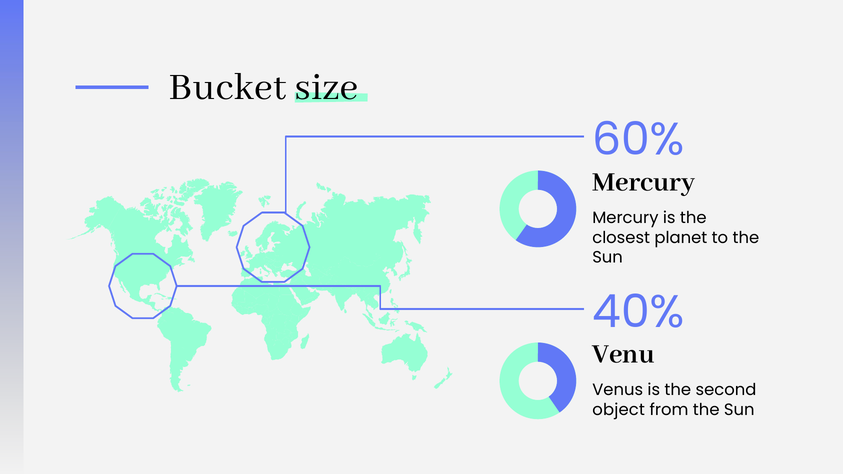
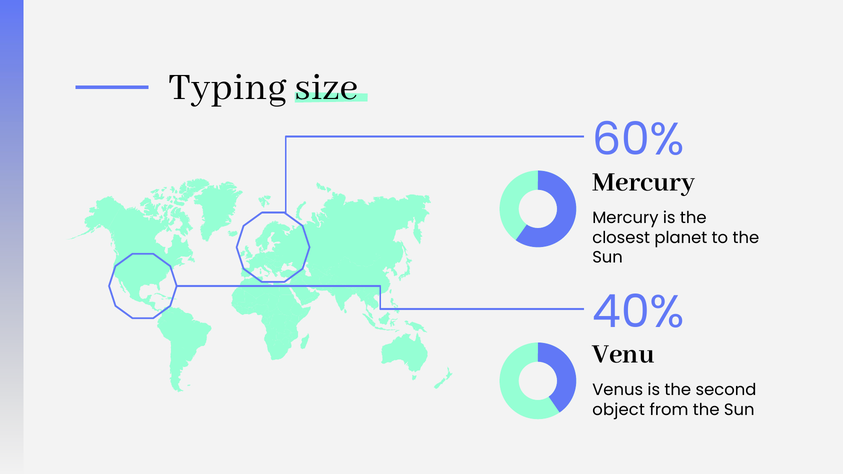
Bucket: Bucket -> Typing (228, 86)
